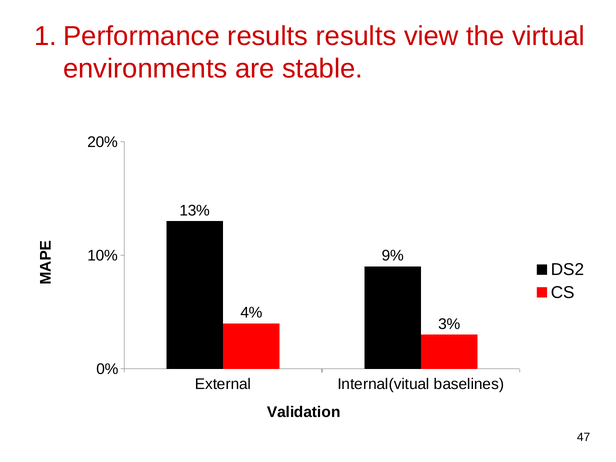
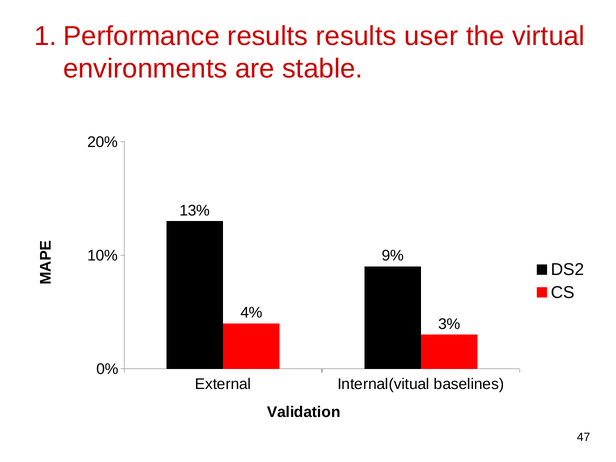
view: view -> user (431, 36)
